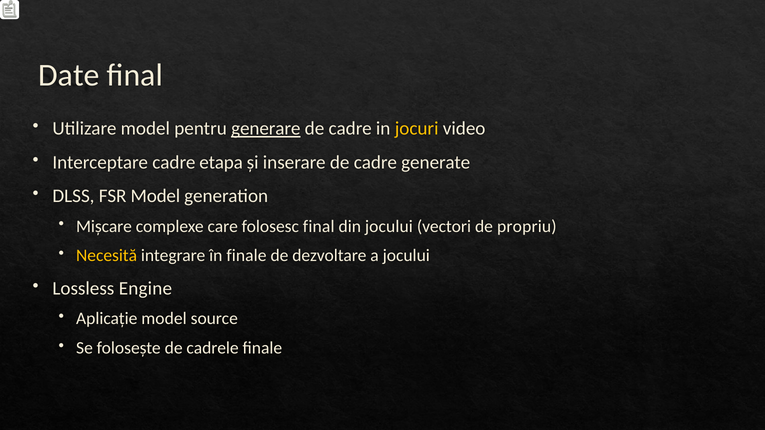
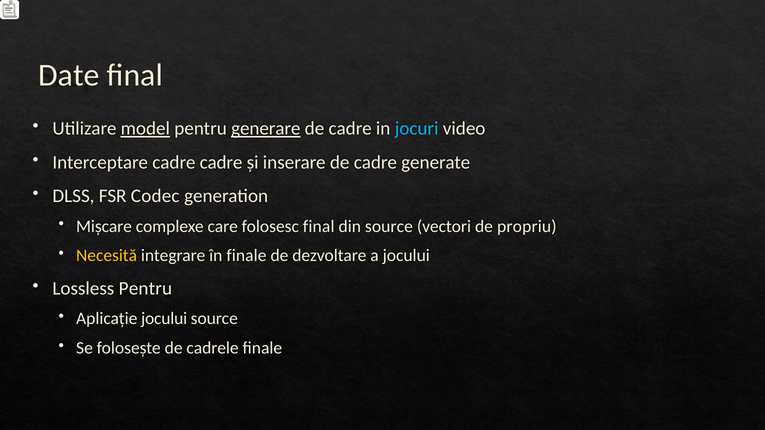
model underline: none -> present (145, 129)
jocuri colour: yellow -> light blue (417, 129)
cadre etapa: etapa -> cadre (221, 162)
FSR Model: Model -> Codec (155, 196)
din jocului: jocului -> source (389, 226)
Lossless Engine: Engine -> Pentru (145, 289)
Aplicație model: model -> jocului (164, 319)
